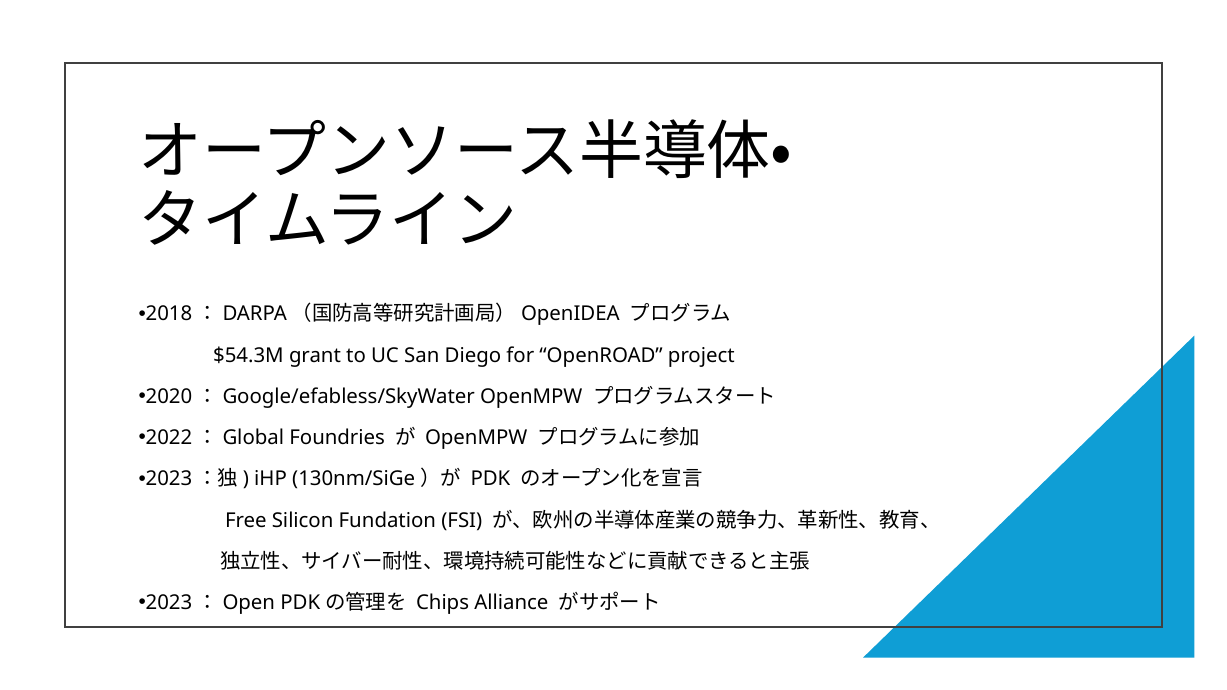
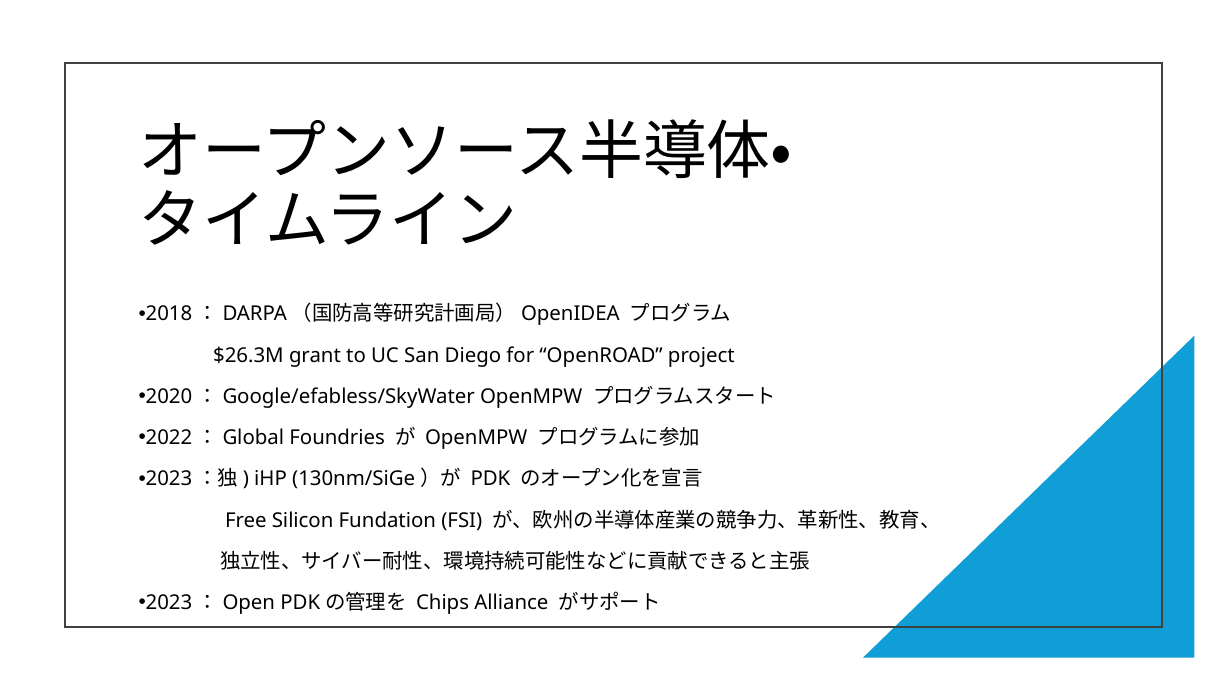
$54.3M: $54.3M -> $26.3M (248, 356)
